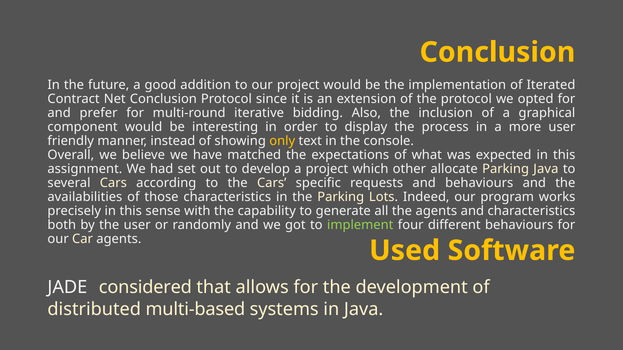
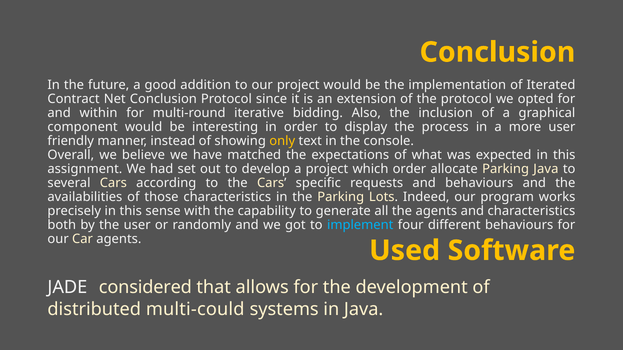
prefer: prefer -> within (99, 113)
which other: other -> order (409, 169)
implement colour: light green -> light blue (360, 225)
multi-based: multi-based -> multi-could (195, 310)
